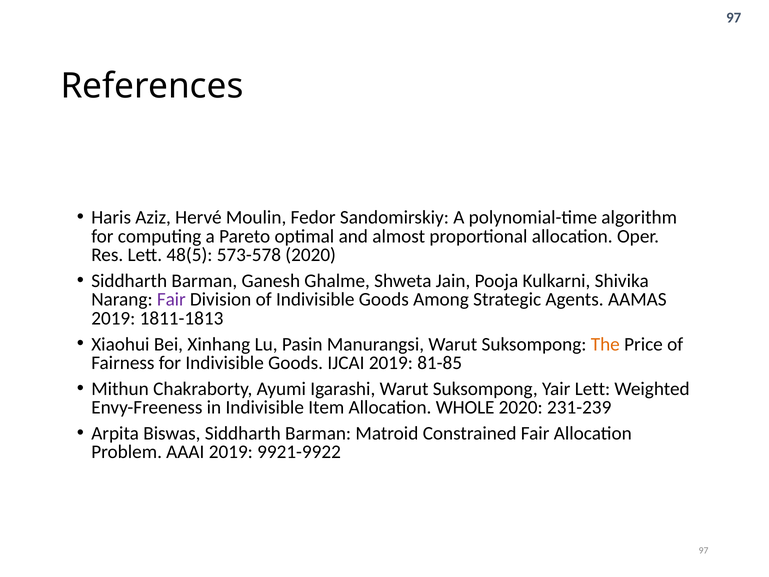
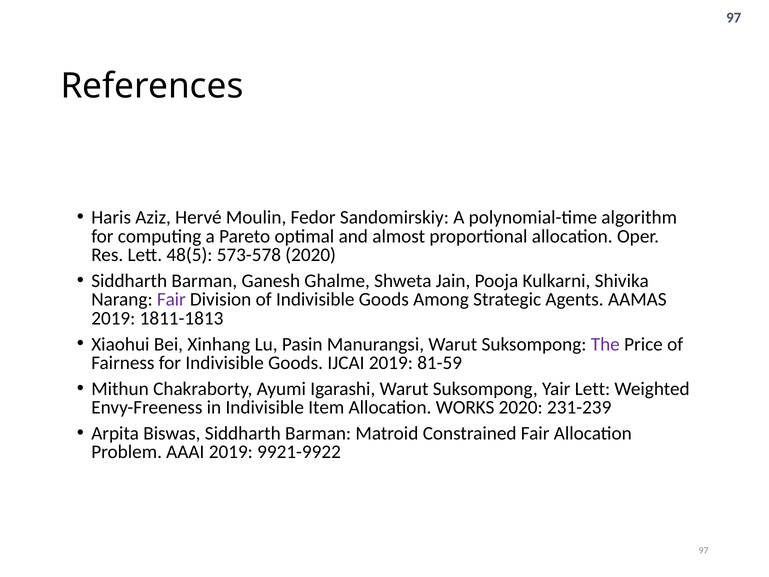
The colour: orange -> purple (605, 344)
81-85: 81-85 -> 81-59 (440, 363)
WHOLE: WHOLE -> WORKS (465, 407)
